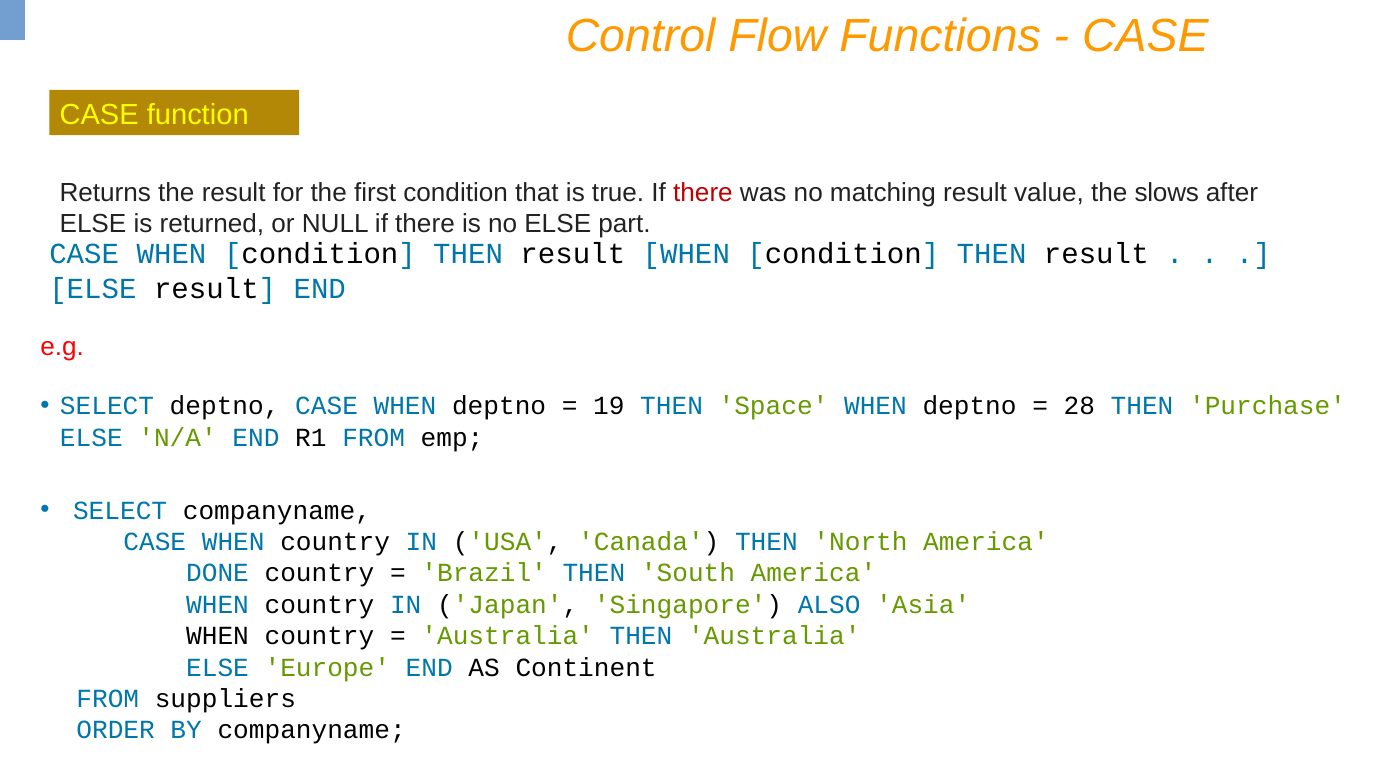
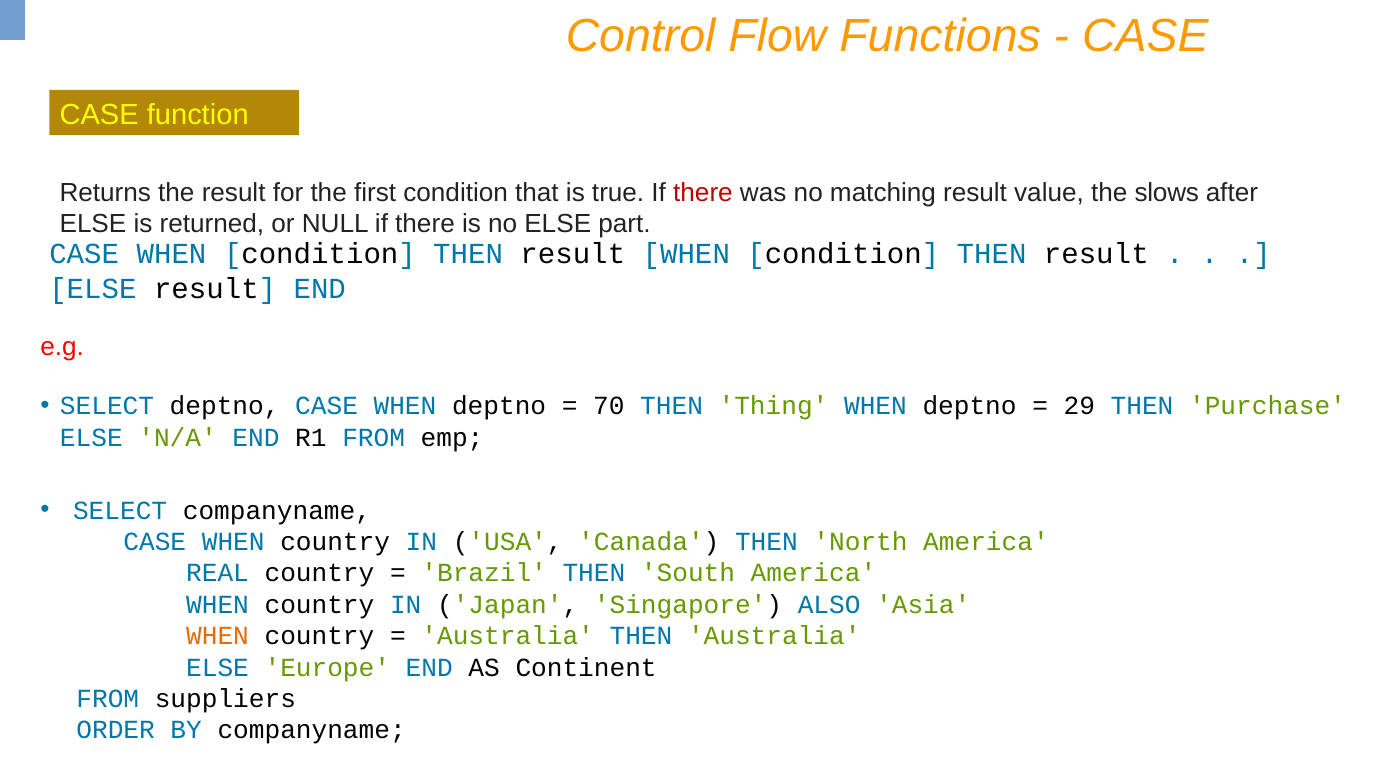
19: 19 -> 70 (609, 406)
Space: Space -> Thing (774, 406)
28: 28 -> 29 (1079, 406)
DONE: DONE -> REAL (218, 573)
WHEN colour: black -> orange (218, 636)
